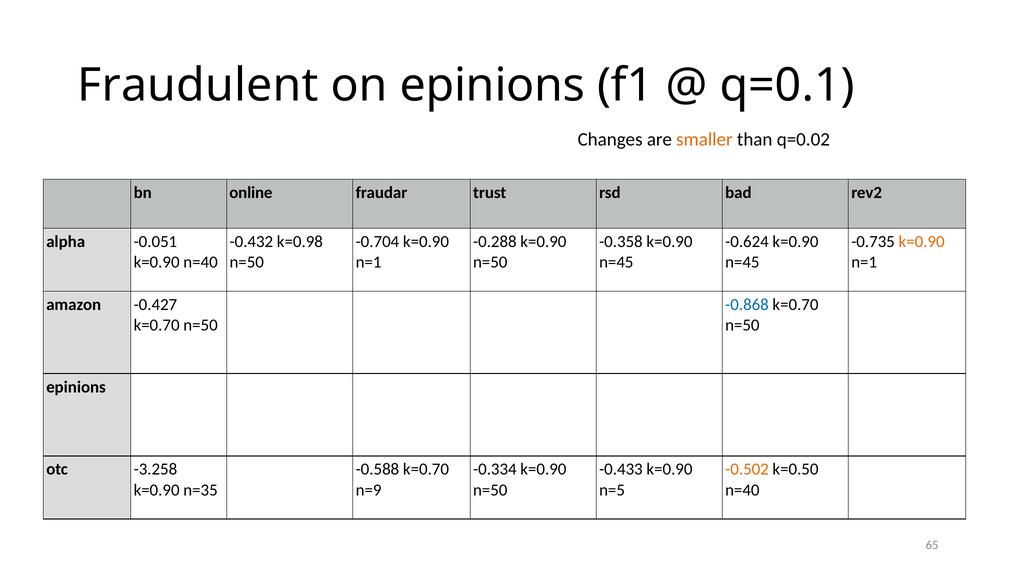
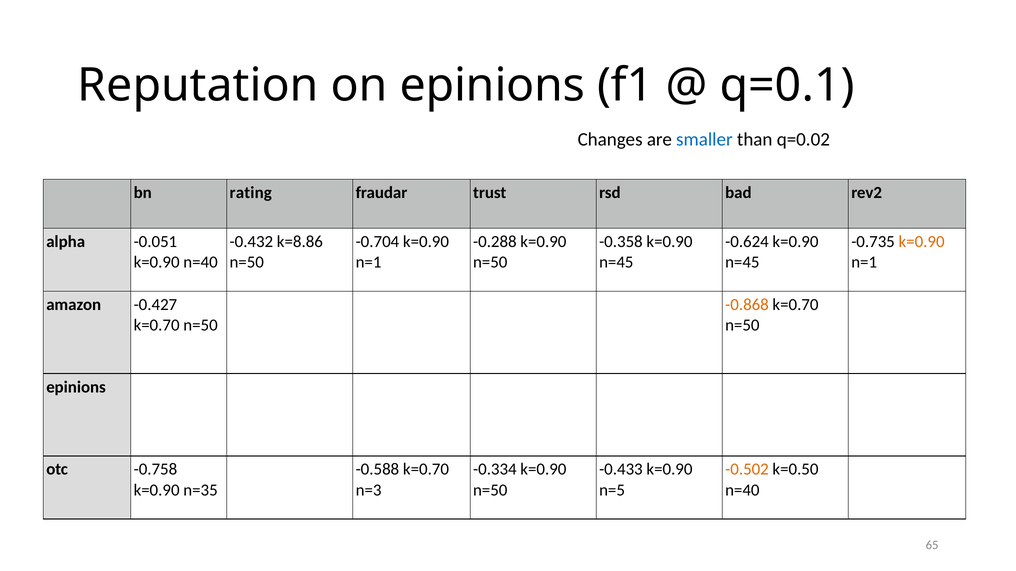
Fraudulent: Fraudulent -> Reputation (198, 85)
smaller colour: orange -> blue (704, 140)
online: online -> rating (251, 193)
k=0.98: k=0.98 -> k=8.86 (300, 242)
-0.868 colour: blue -> orange (747, 305)
-3.258: -3.258 -> -0.758 (155, 470)
n=9: n=9 -> n=3 (369, 490)
